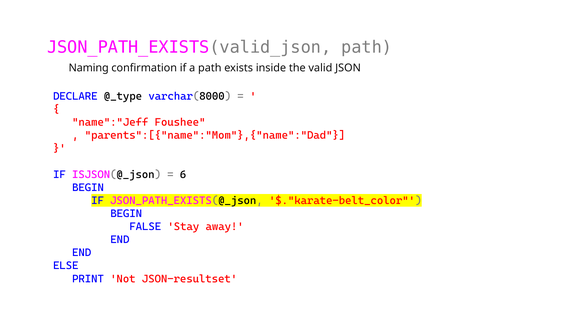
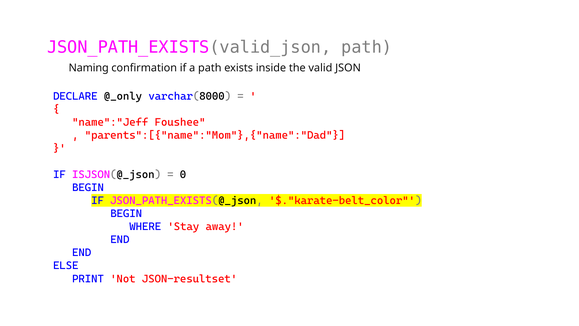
@_type: @_type -> @_only (123, 96)
6: 6 -> 0 (183, 174)
FALSE: FALSE -> WHERE (145, 226)
